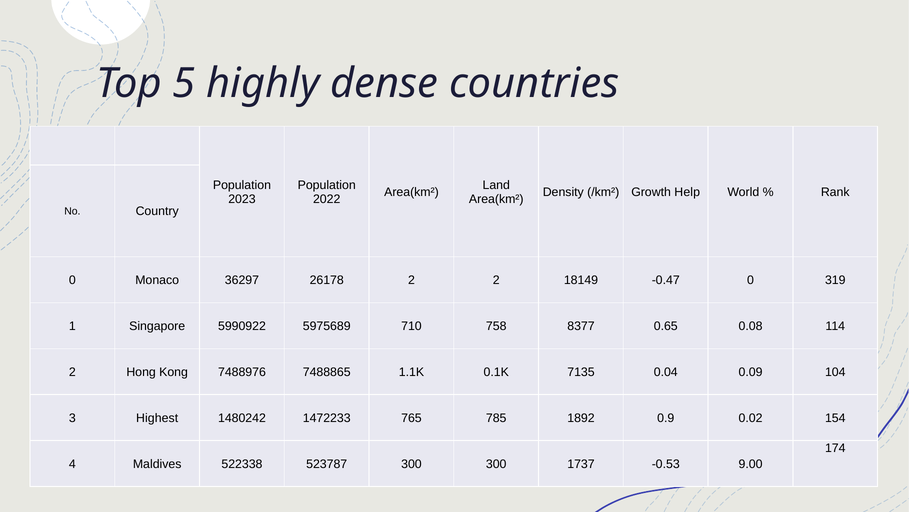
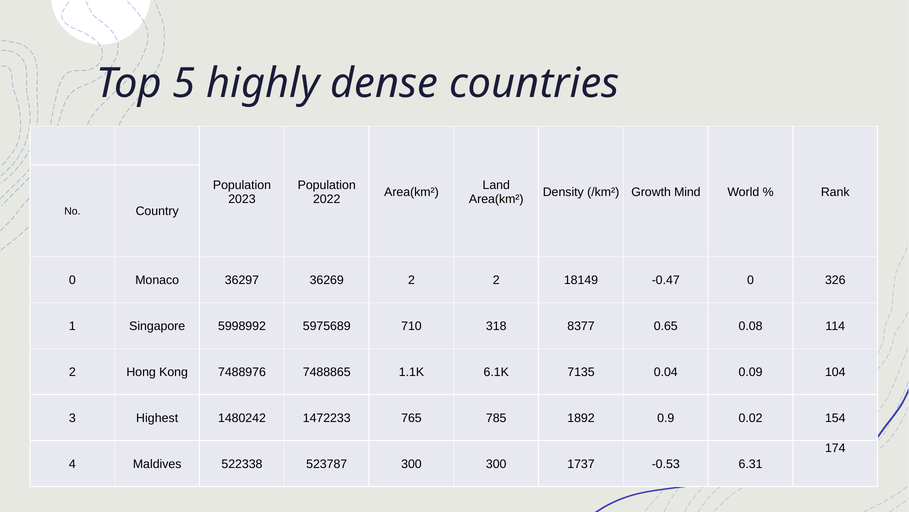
Help: Help -> Mind (687, 192)
26178: 26178 -> 36269 (327, 280)
319: 319 -> 326 (835, 280)
5990922: 5990922 -> 5998992 (242, 326)
758: 758 -> 318 (496, 326)
0.1K: 0.1K -> 6.1K (496, 372)
9.00: 9.00 -> 6.31 (751, 463)
